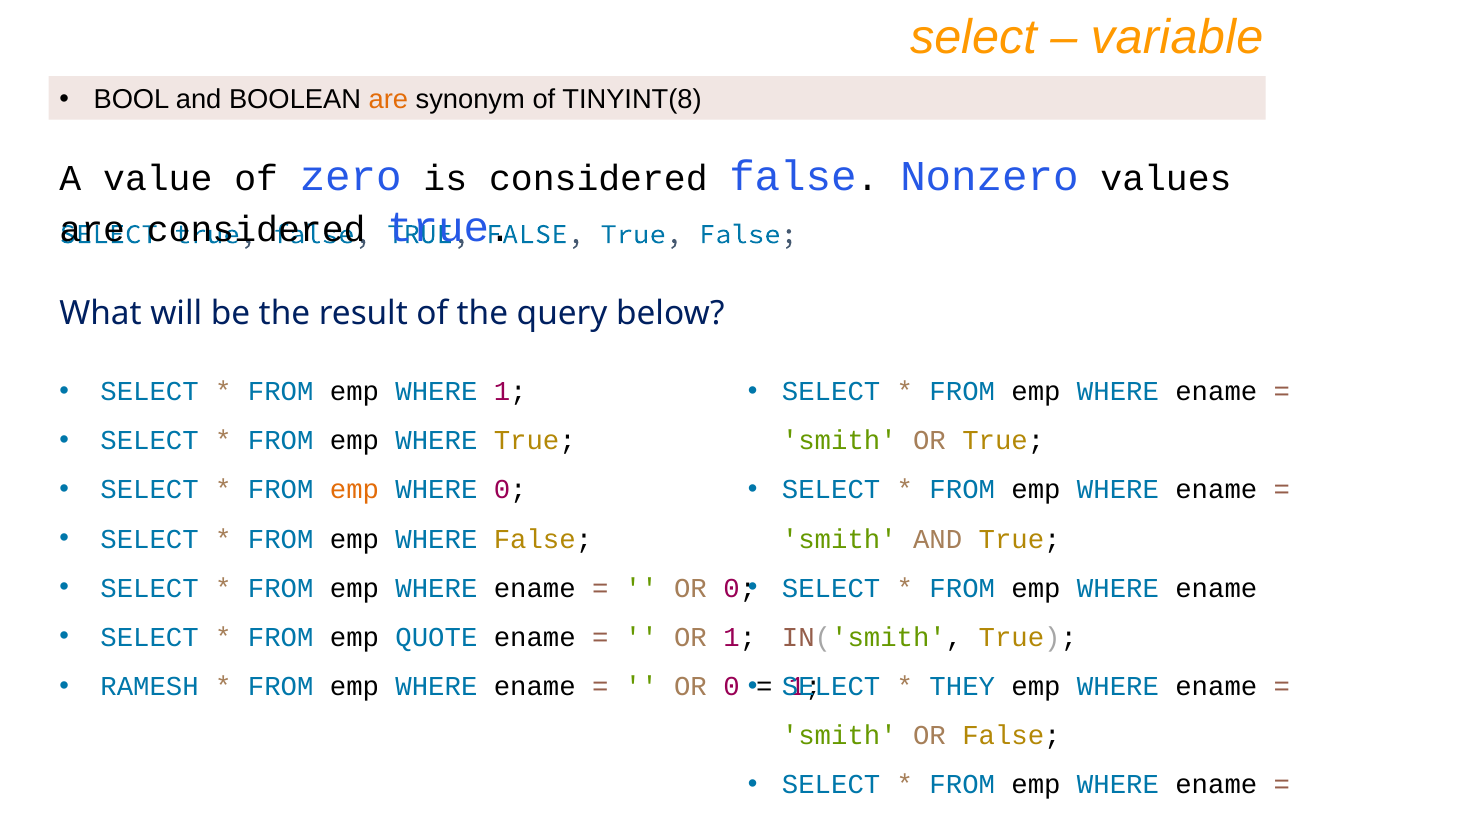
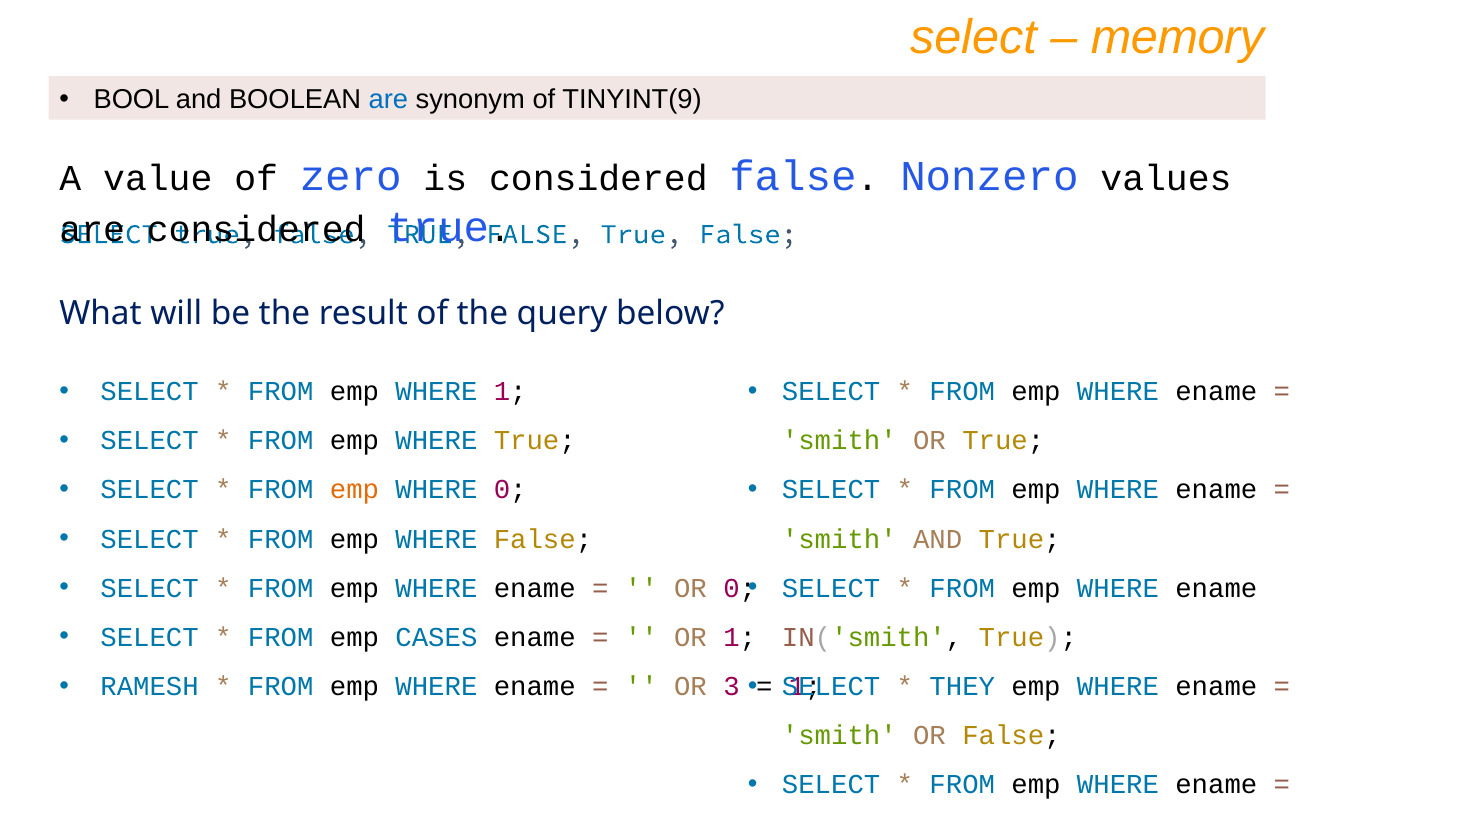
variable: variable -> memory (1178, 38)
are colour: orange -> blue (388, 100)
TINYINT(8: TINYINT(8 -> TINYINT(9 (632, 100)
QUOTE: QUOTE -> CASES (436, 638)
0: 0 -> 3 (731, 687)
